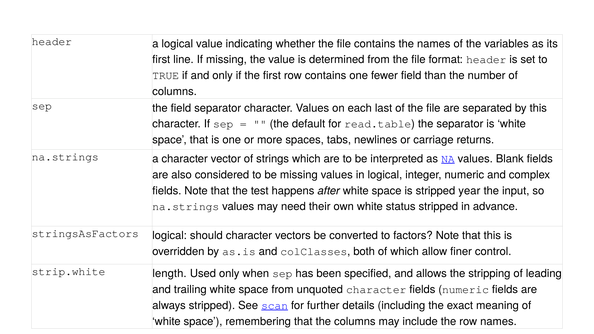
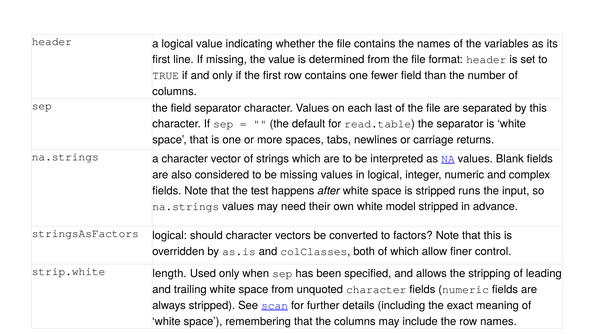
year: year -> runs (469, 191)
status: status -> model (401, 207)
